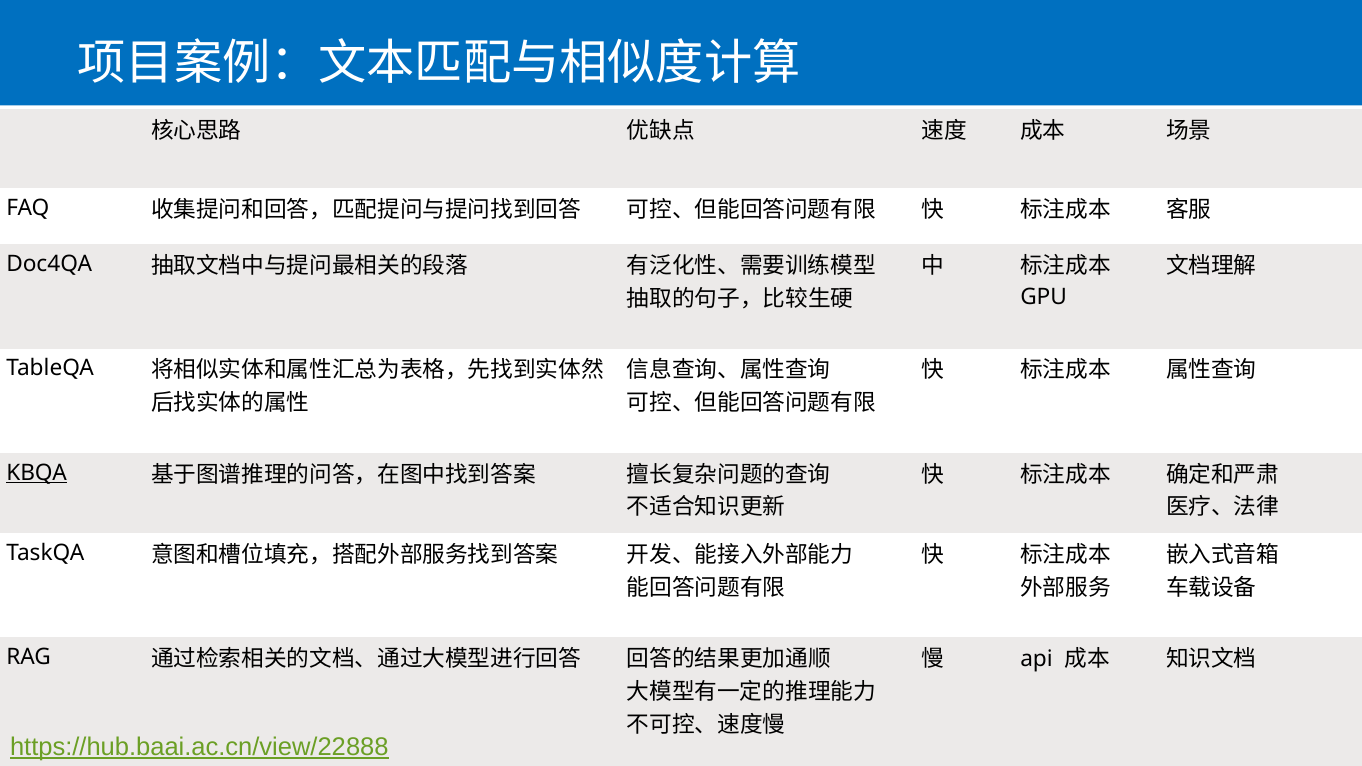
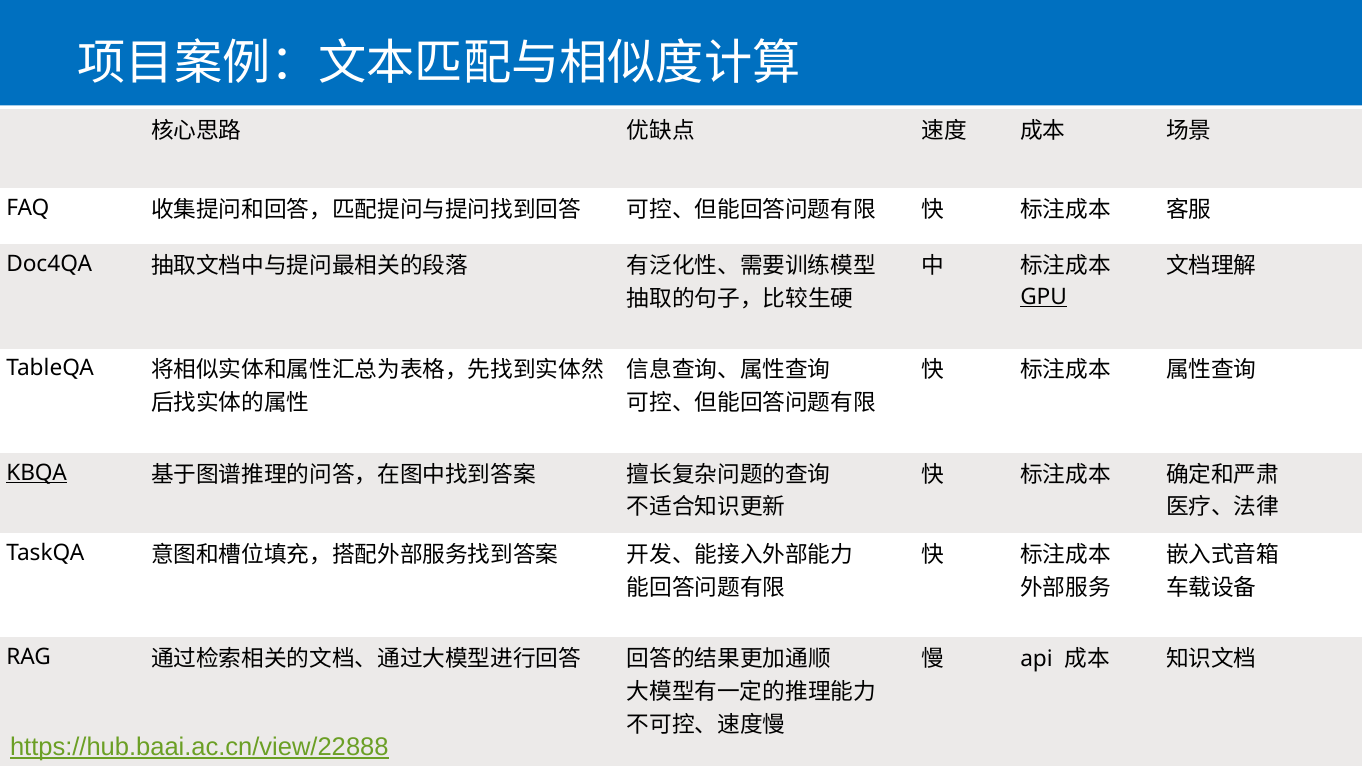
GPU underline: none -> present (1044, 297)
